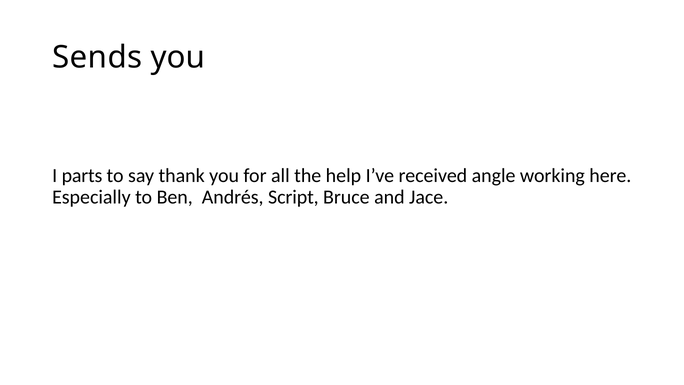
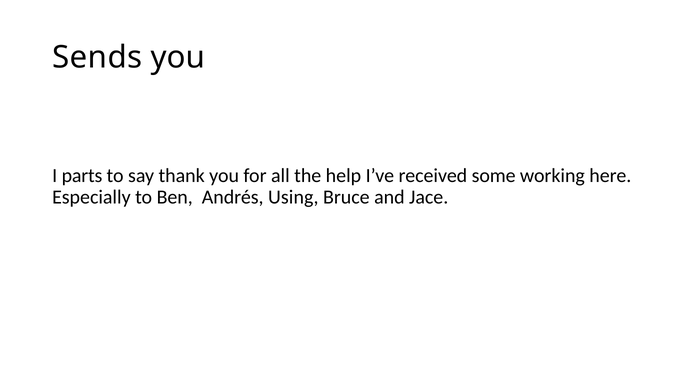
angle: angle -> some (494, 175)
Script: Script -> Using (293, 197)
